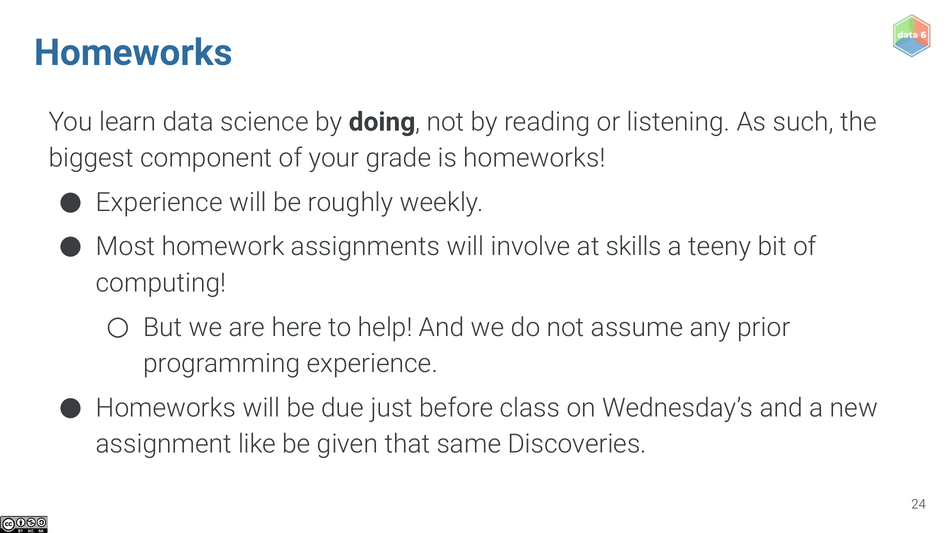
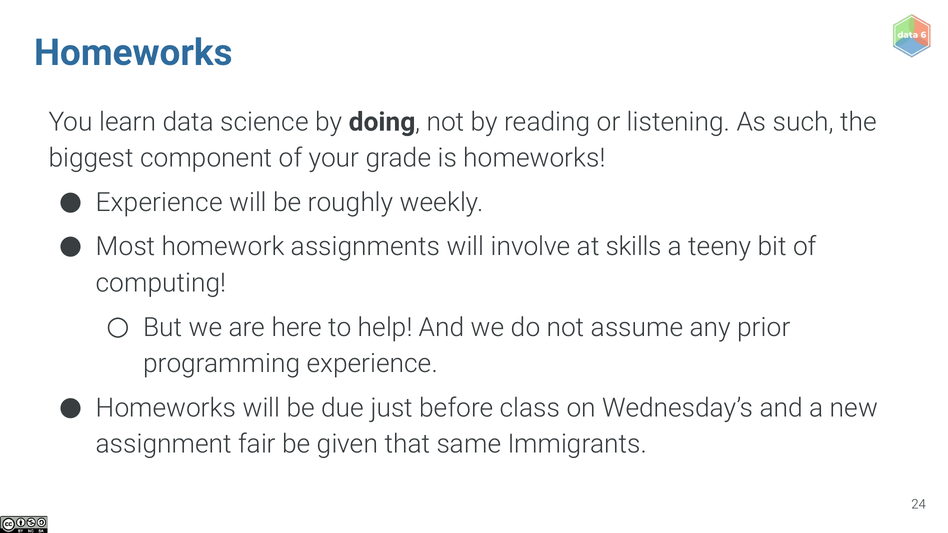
like: like -> fair (257, 444)
Discoveries: Discoveries -> Immigrants (577, 444)
